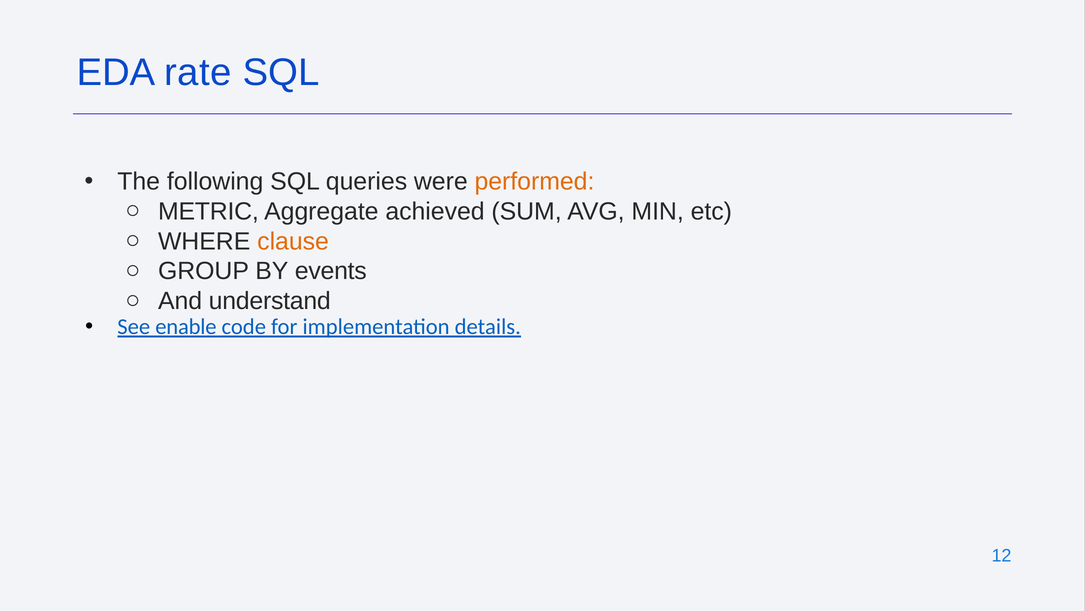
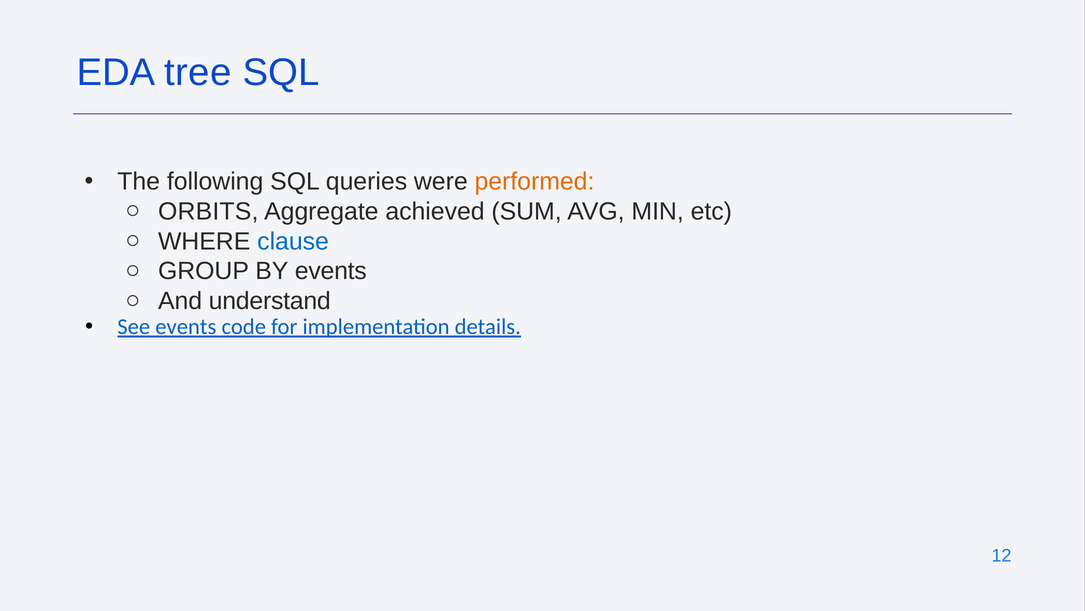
rate: rate -> tree (198, 72)
METRIC: METRIC -> ORBITS (208, 211)
clause colour: orange -> blue (293, 241)
See enable: enable -> events (186, 326)
